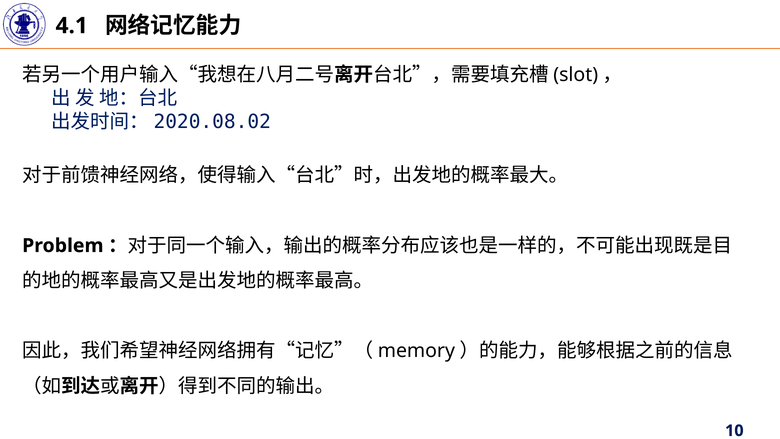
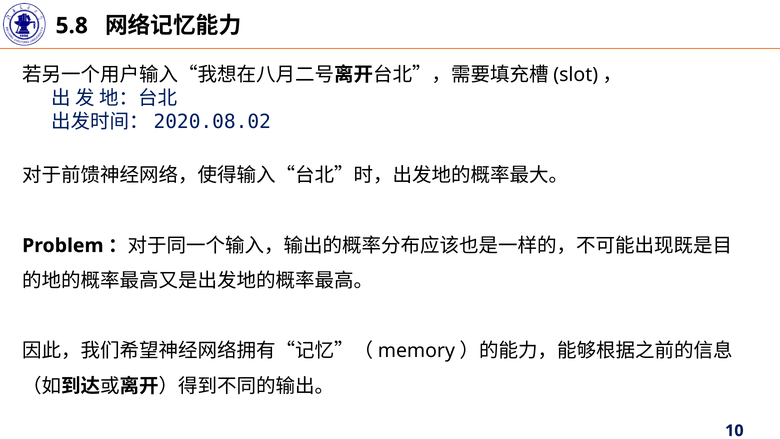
4.1: 4.1 -> 5.8 (72, 26)
